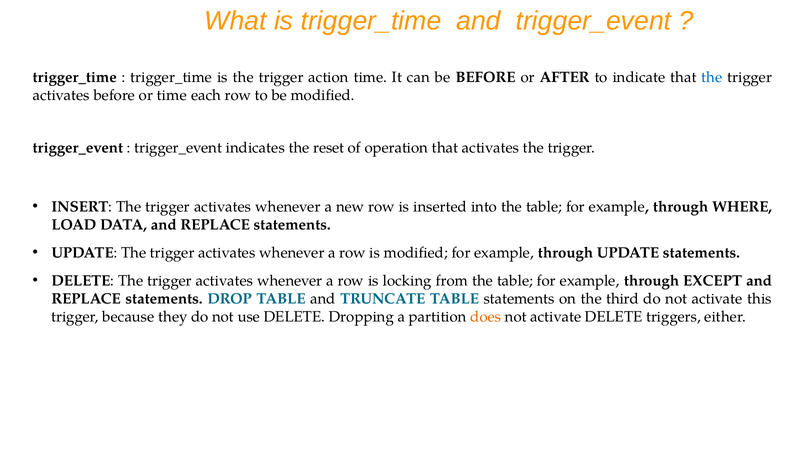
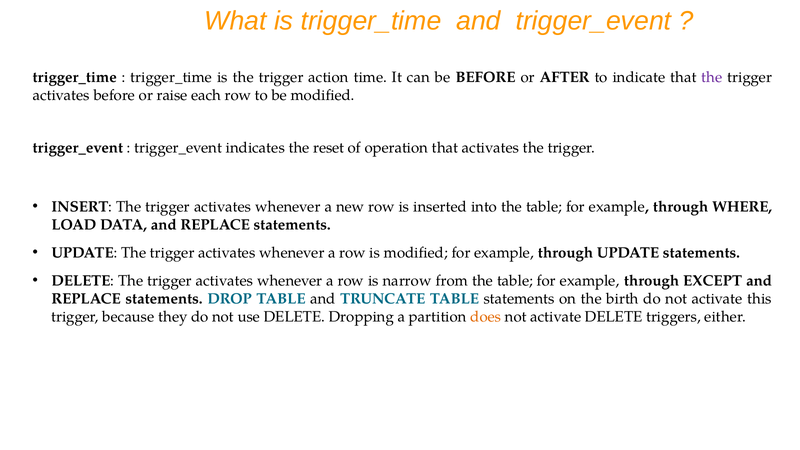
the colour: blue -> purple (712, 77)
or time: time -> raise (172, 95)
locking: locking -> narrow (407, 281)
third: third -> birth (623, 299)
